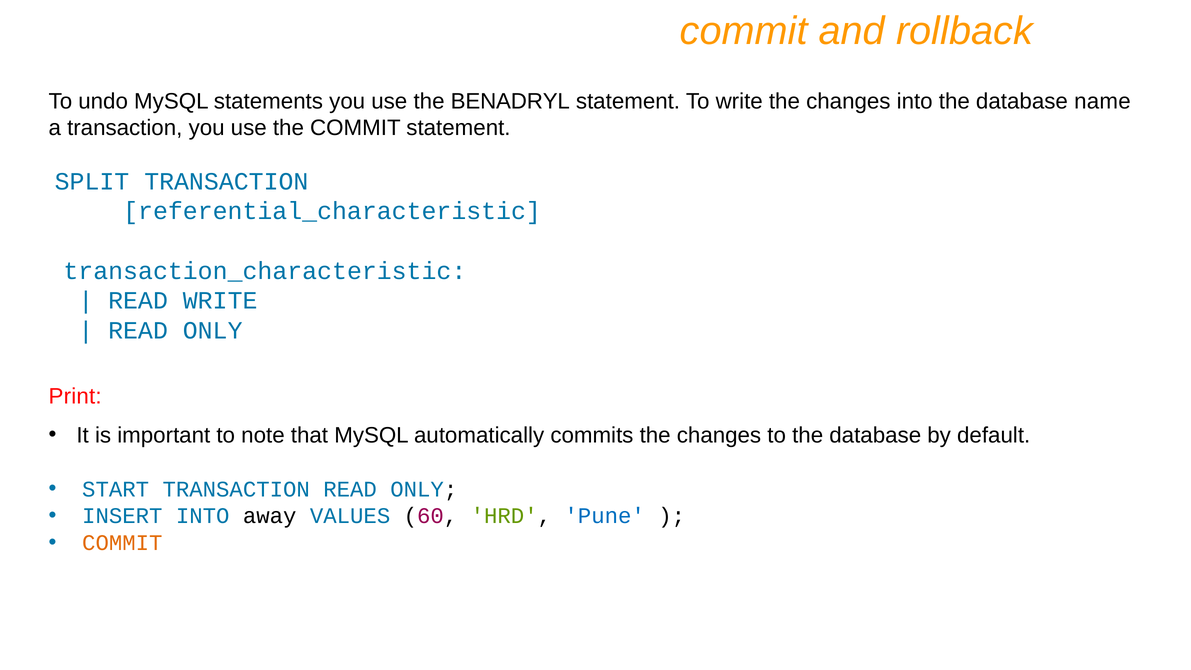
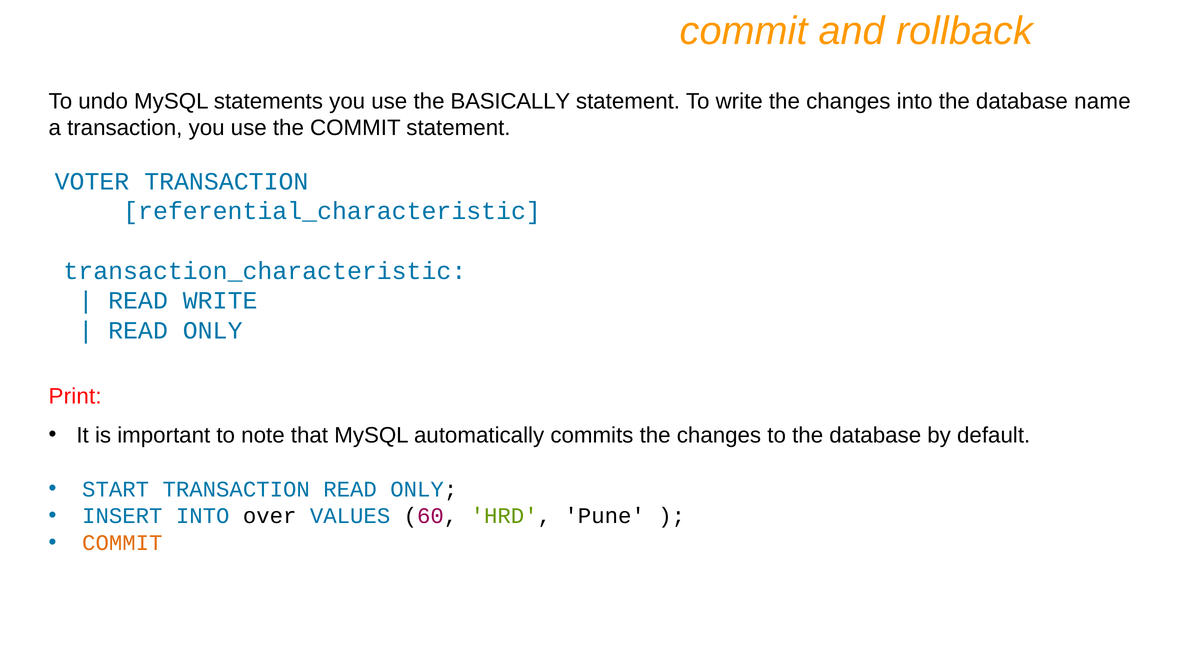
BENADRYL: BENADRYL -> BASICALLY (510, 101)
SPLIT: SPLIT -> VOTER (92, 181)
away: away -> over (270, 516)
Pune colour: blue -> black (605, 516)
